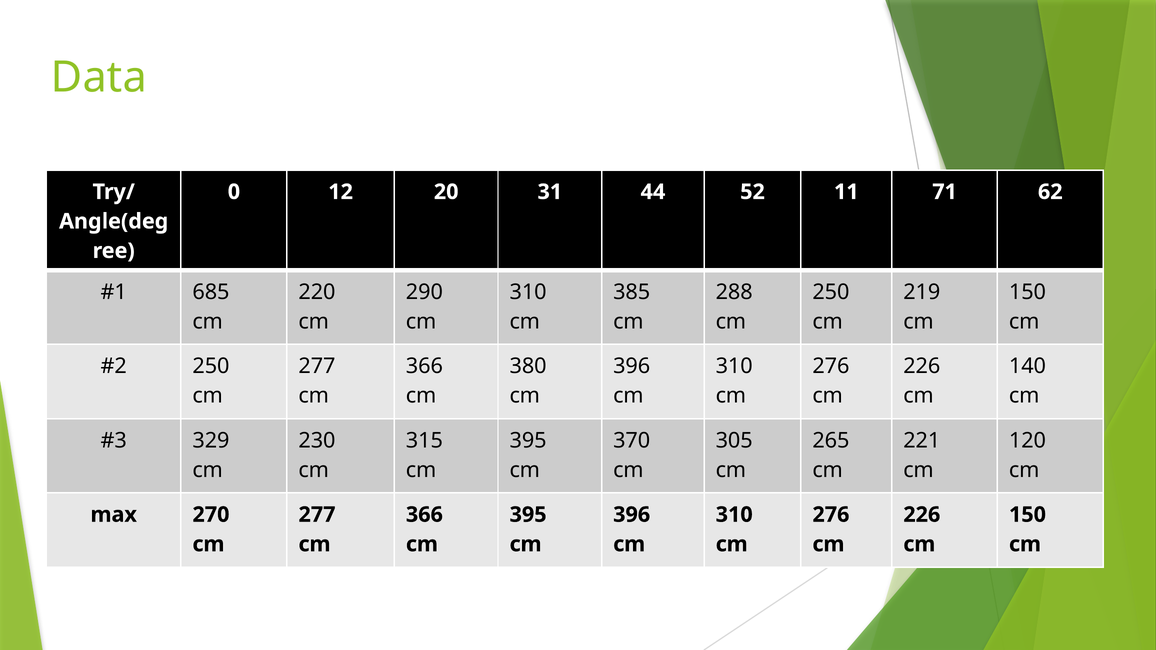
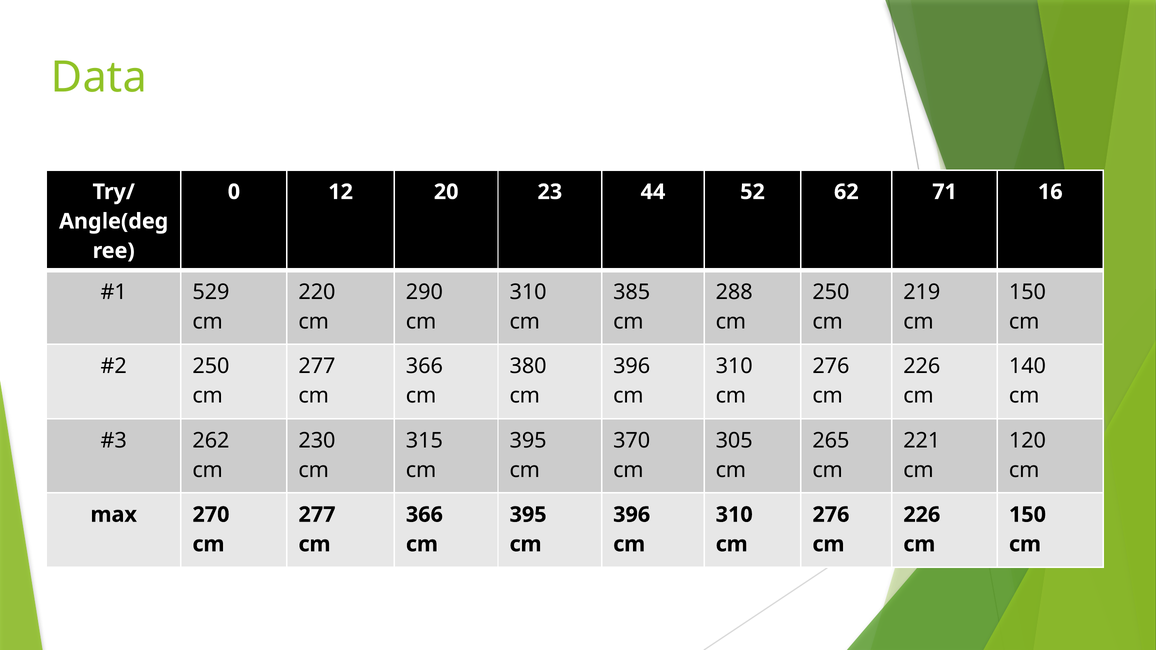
31: 31 -> 23 (550, 192)
11: 11 -> 62 (846, 192)
62: 62 -> 16 (1050, 192)
685: 685 -> 529 (211, 292)
329: 329 -> 262 (211, 441)
